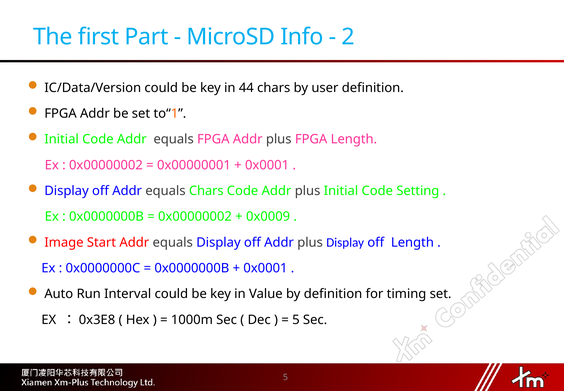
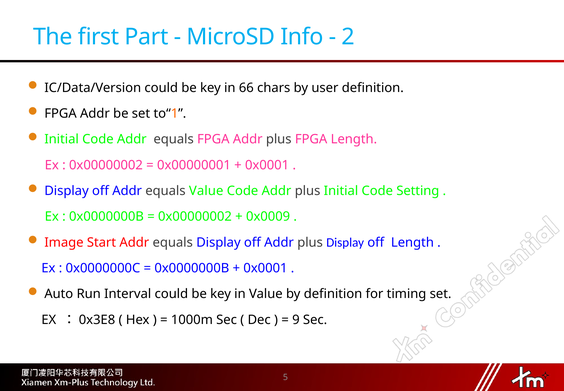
44: 44 -> 66 (246, 88)
equals Chars: Chars -> Value (206, 191)
5: 5 -> 9 (296, 319)
